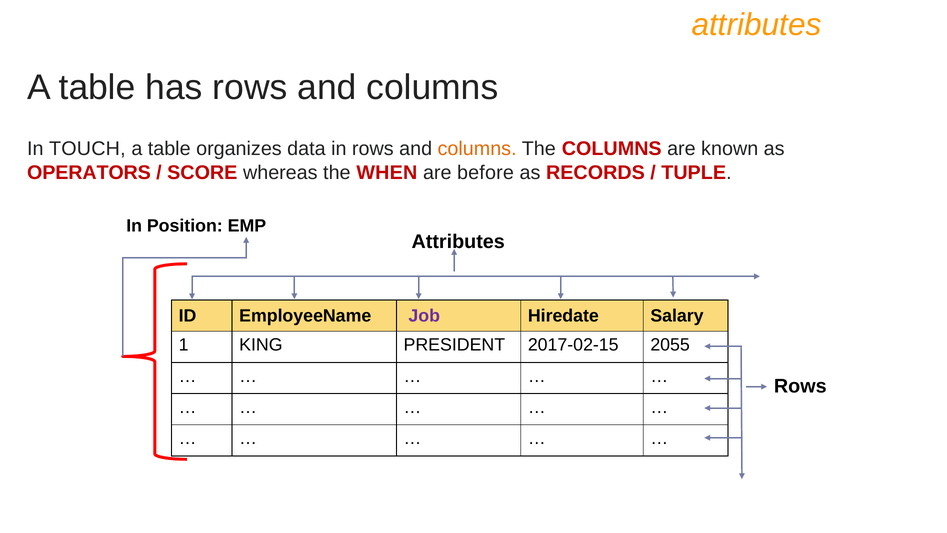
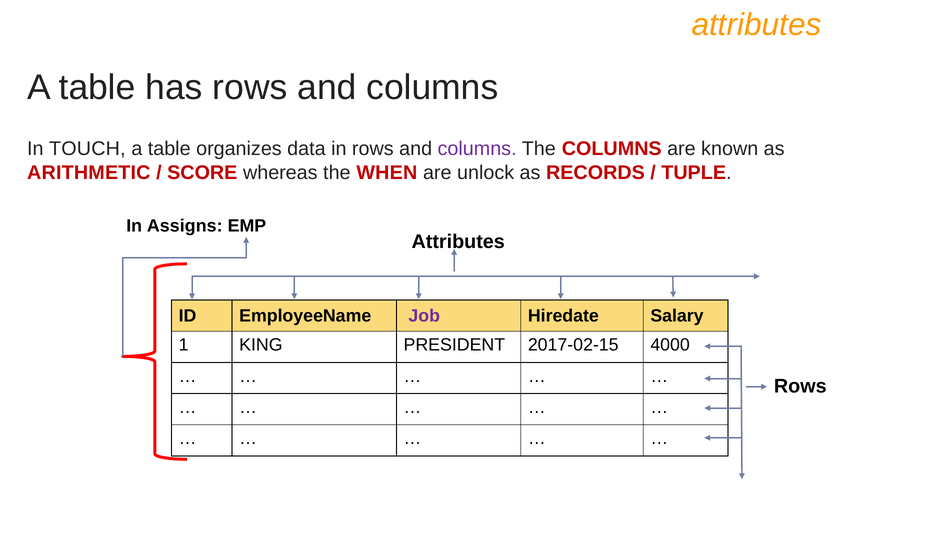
columns colour: orange -> purple (477, 149)
OPERATORS: OPERATORS -> ARITHMETIC (89, 172)
before: before -> unlock (486, 172)
Position: Position -> Assigns (185, 226)
2055: 2055 -> 4000 (670, 345)
